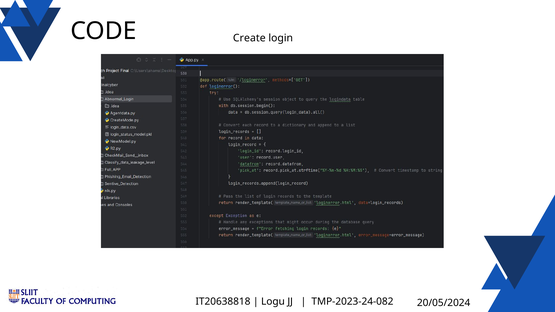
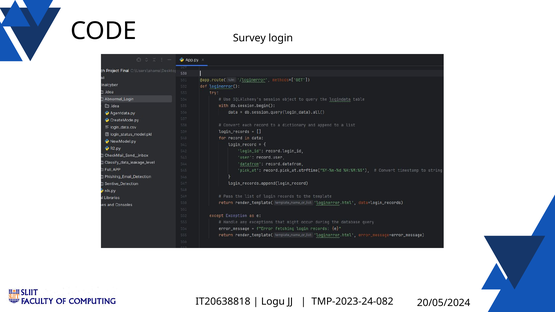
Create: Create -> Survey (249, 38)
